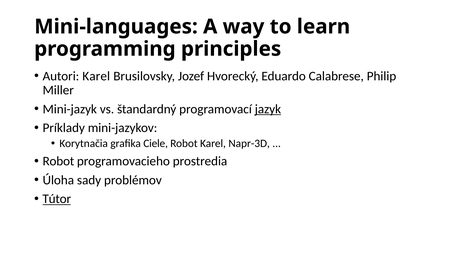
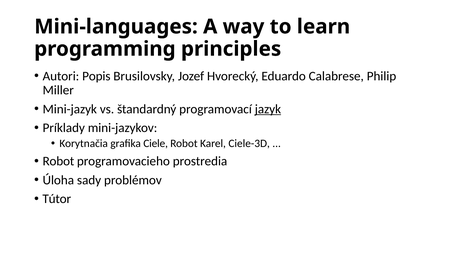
Autori Karel: Karel -> Popis (96, 76)
Napr-3D: Napr-3D -> Ciele-3D (249, 143)
Tútor underline: present -> none (57, 199)
